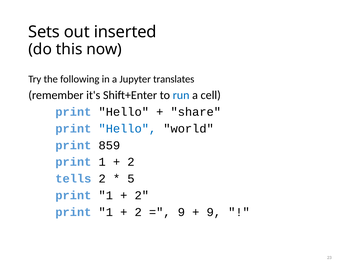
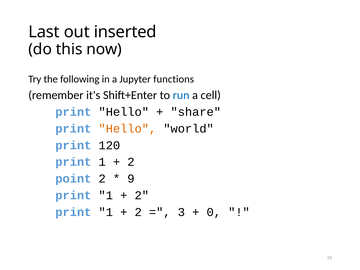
Sets: Sets -> Last (44, 32)
translates: translates -> functions (174, 79)
Hello colour: blue -> orange (127, 129)
859: 859 -> 120 (109, 145)
tells: tells -> point (73, 179)
5: 5 -> 9 (131, 179)
9: 9 -> 3 (181, 212)
9: 9 -> 0 (214, 212)
